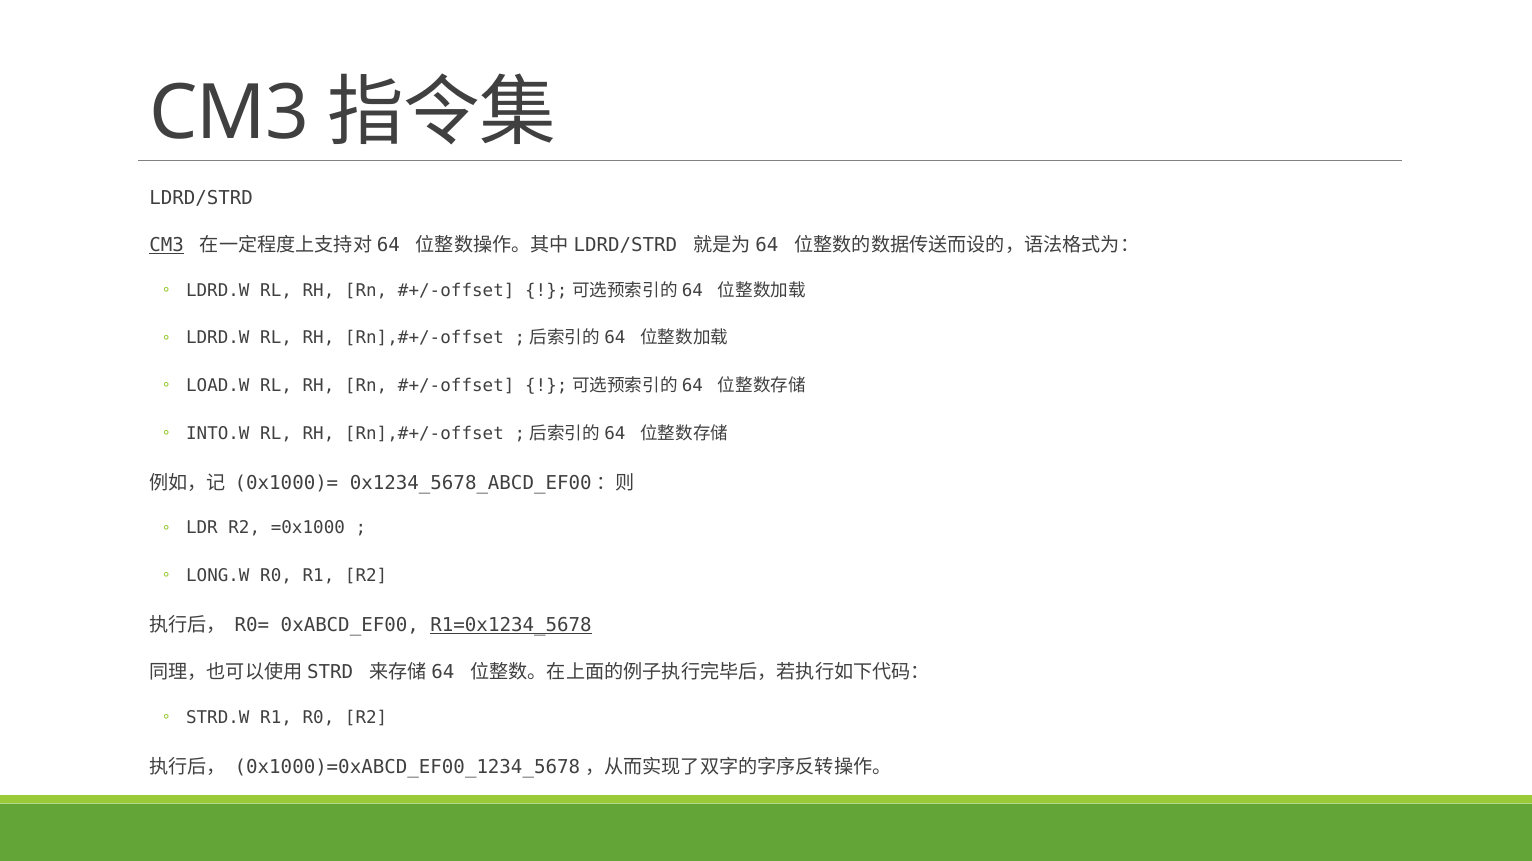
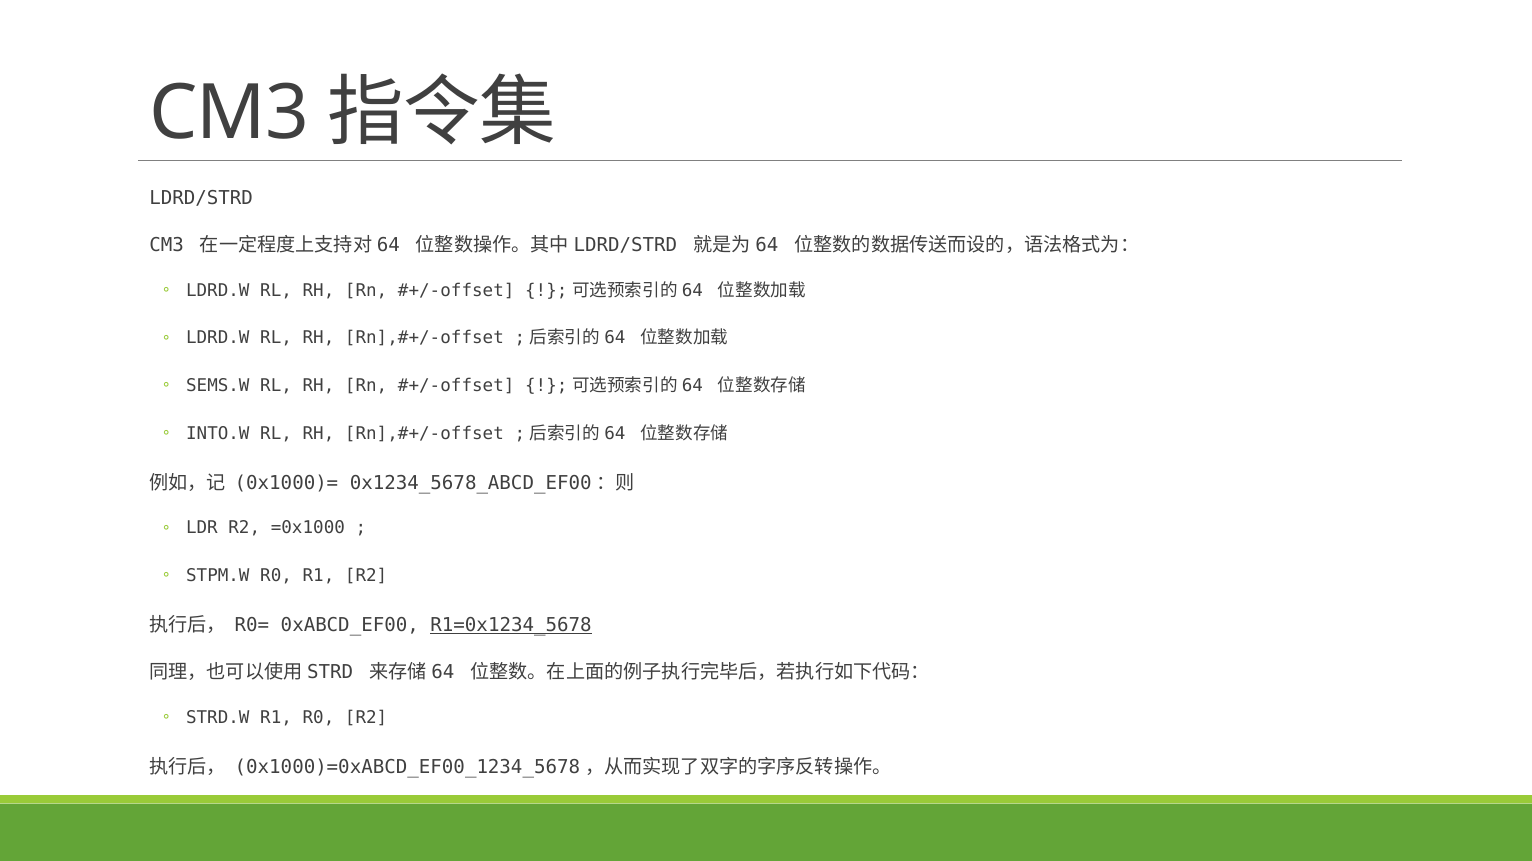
CM3 underline: present -> none (167, 246)
LOAD.W: LOAD.W -> SEMS.W (218, 386)
LONG.W: LONG.W -> STPM.W (218, 576)
